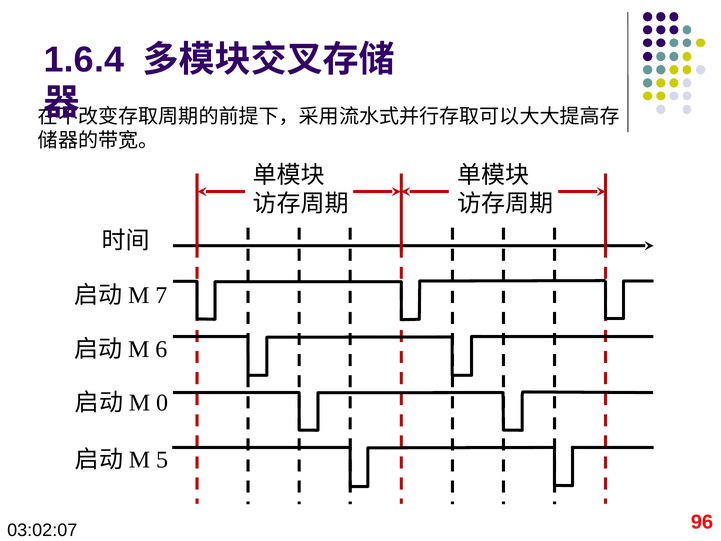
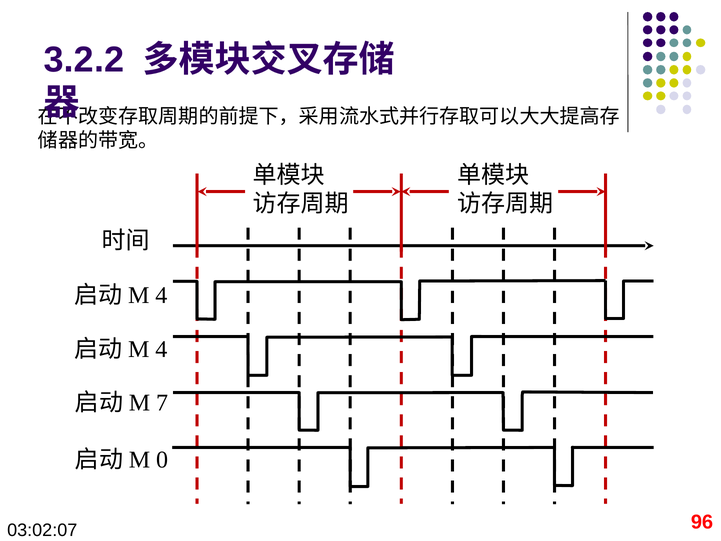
1.6.4: 1.6.4 -> 3.2.2 (84, 60)
7: 7 -> 4 (161, 295)
6: 6 -> 4 (161, 349)
0: 0 -> 7 (162, 403)
5: 5 -> 0 (162, 460)
